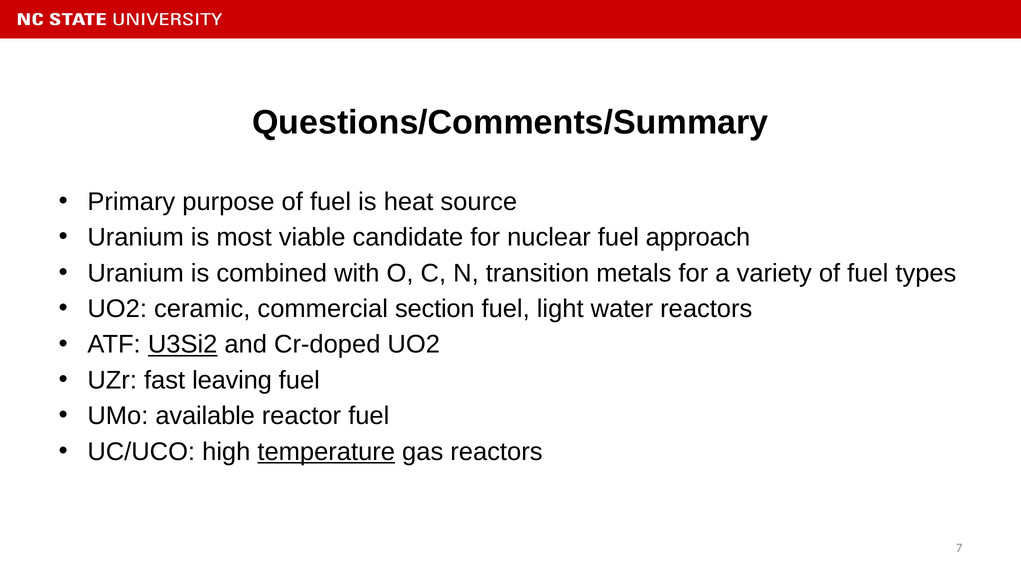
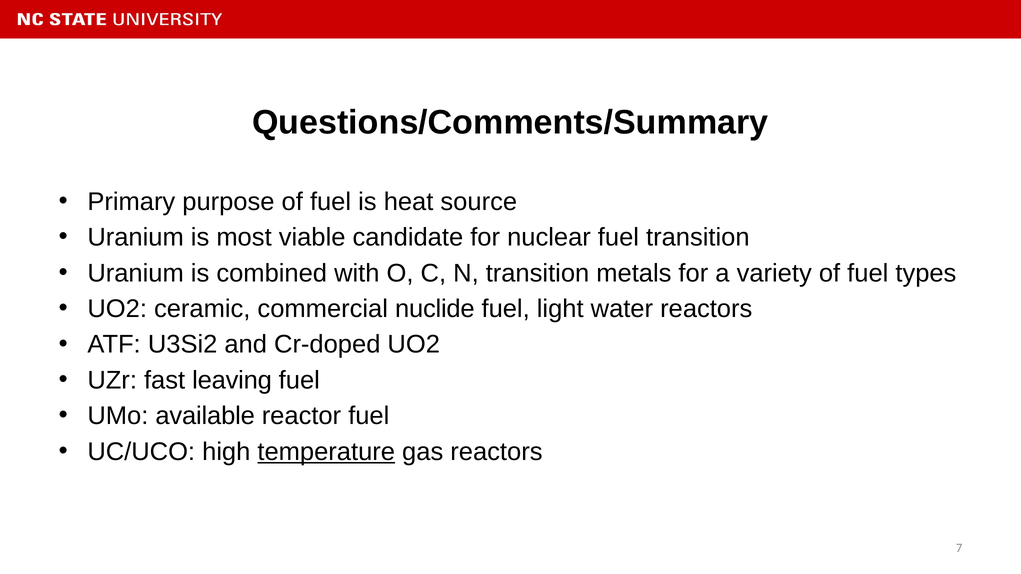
fuel approach: approach -> transition (698, 238)
section: section -> nuclide (435, 309)
U3Si2 underline: present -> none (183, 345)
